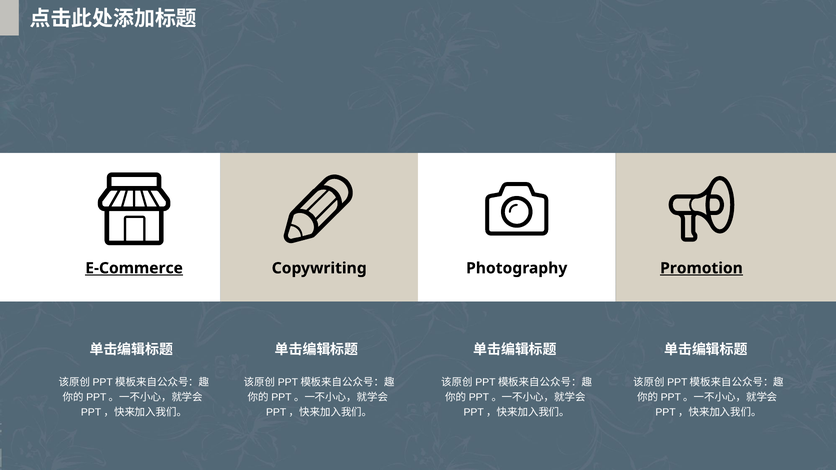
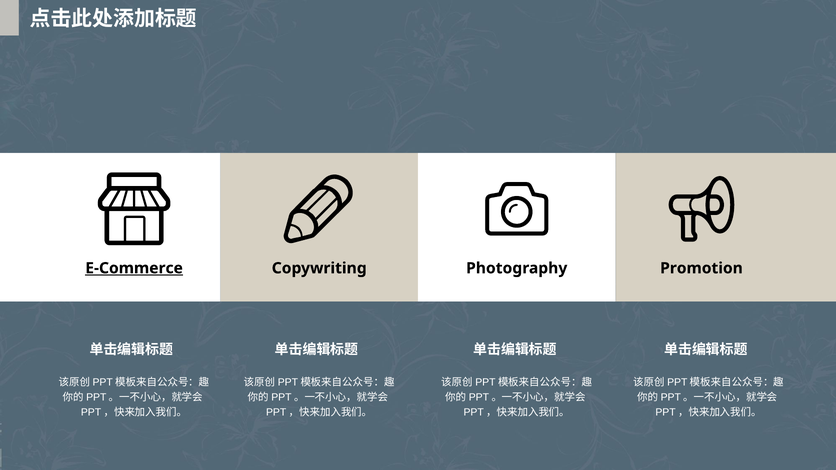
Promotion underline: present -> none (701, 268)
